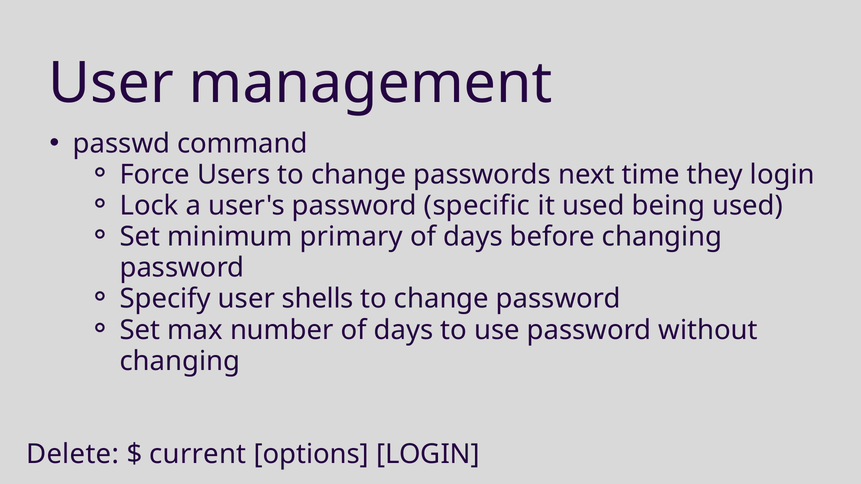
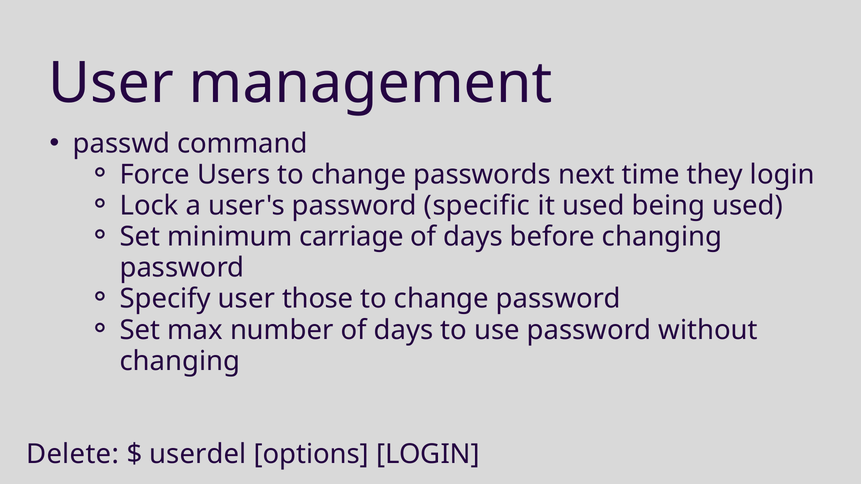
primary: primary -> carriage (351, 237)
shells: shells -> those (318, 299)
current: current -> userdel (198, 455)
